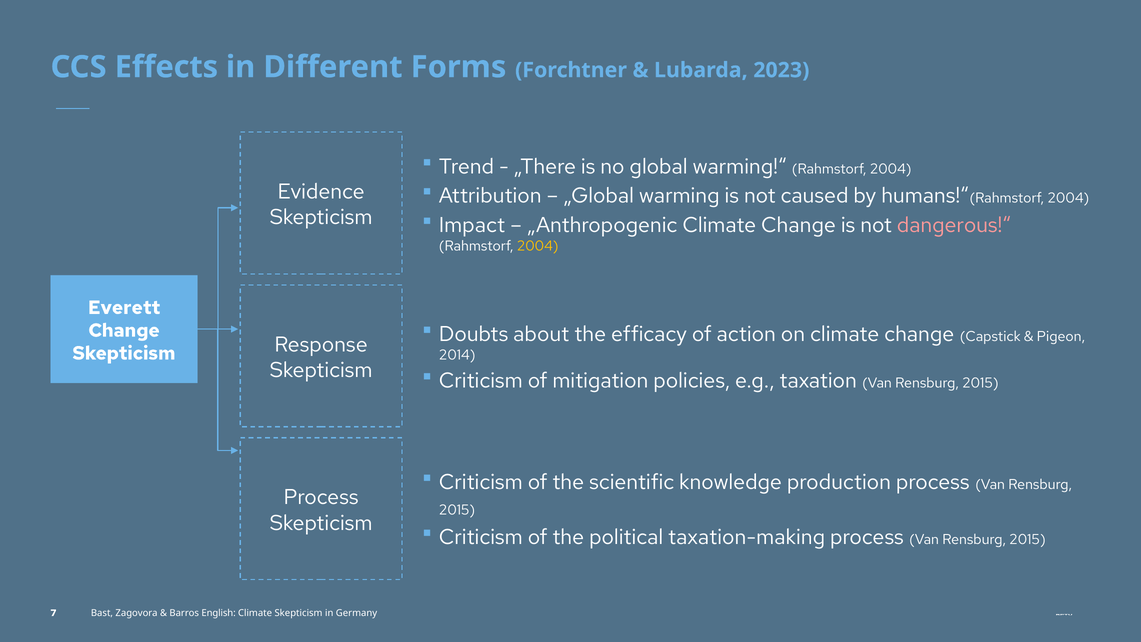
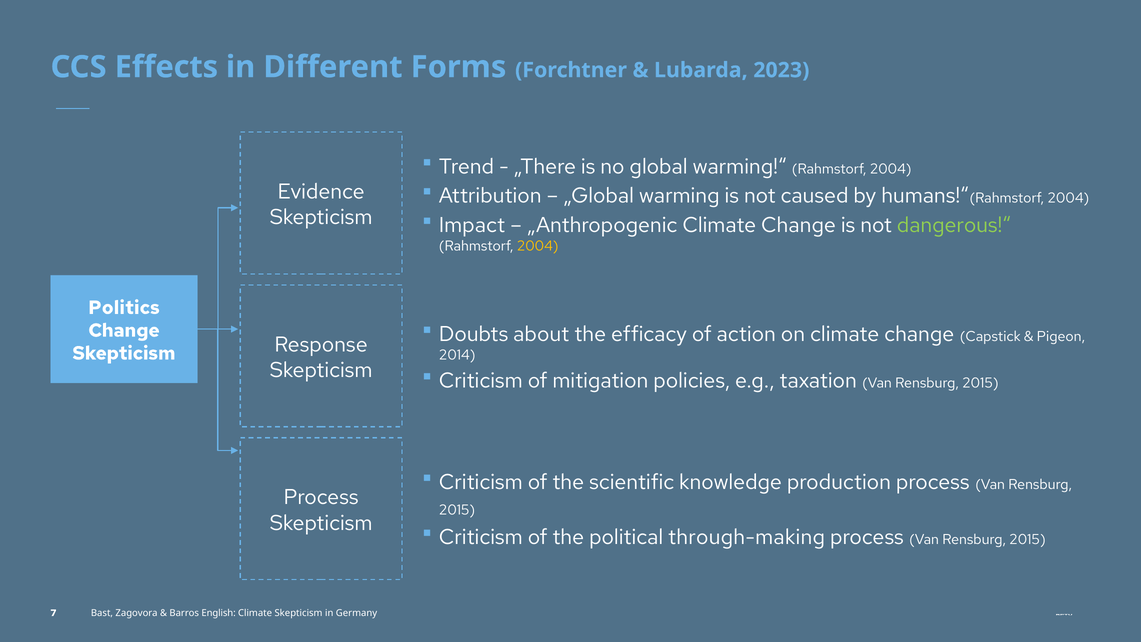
dangerous!“ colour: pink -> light green (954, 225)
Everett: Everett -> Politics (124, 308)
taxation-making: taxation-making -> through-making (747, 537)
